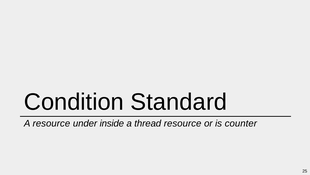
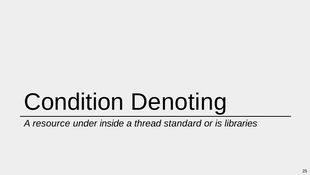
Standard: Standard -> Denoting (179, 102)
thread resource: resource -> standard (183, 123)
counter: counter -> libraries (241, 123)
